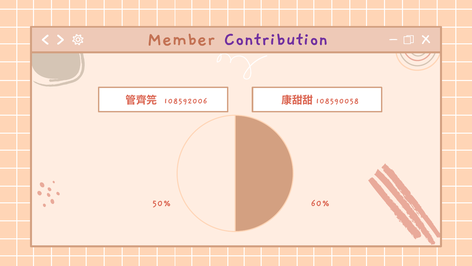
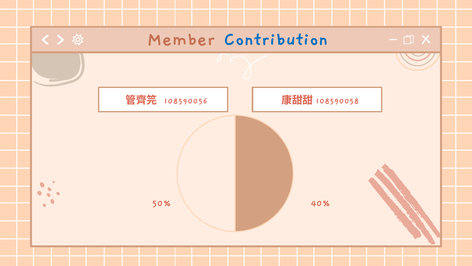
Contribution colour: purple -> blue (276, 38)
108592006: 108592006 -> 108590056 (186, 101)
60%: 60% -> 40% (320, 203)
